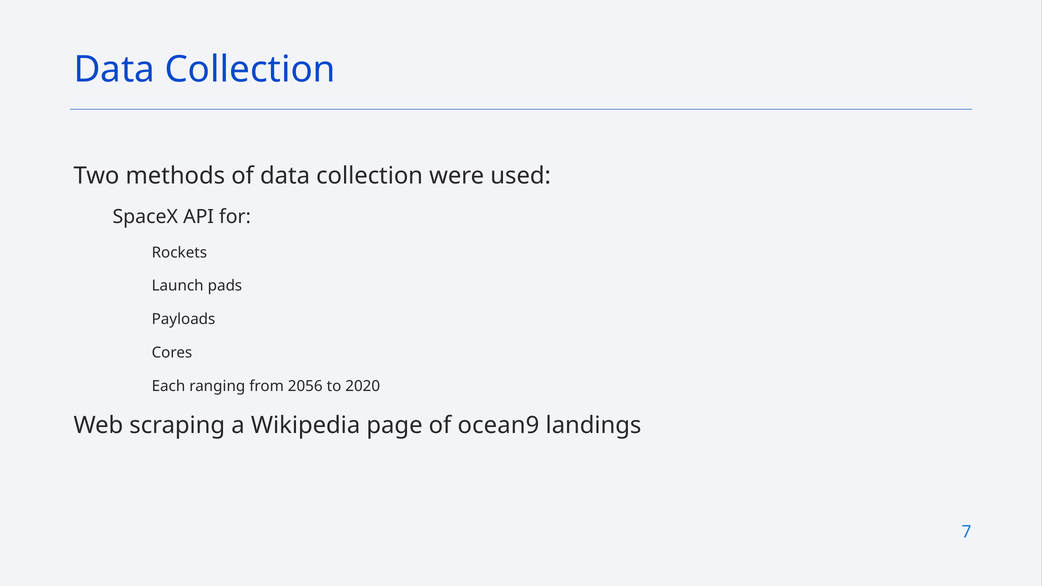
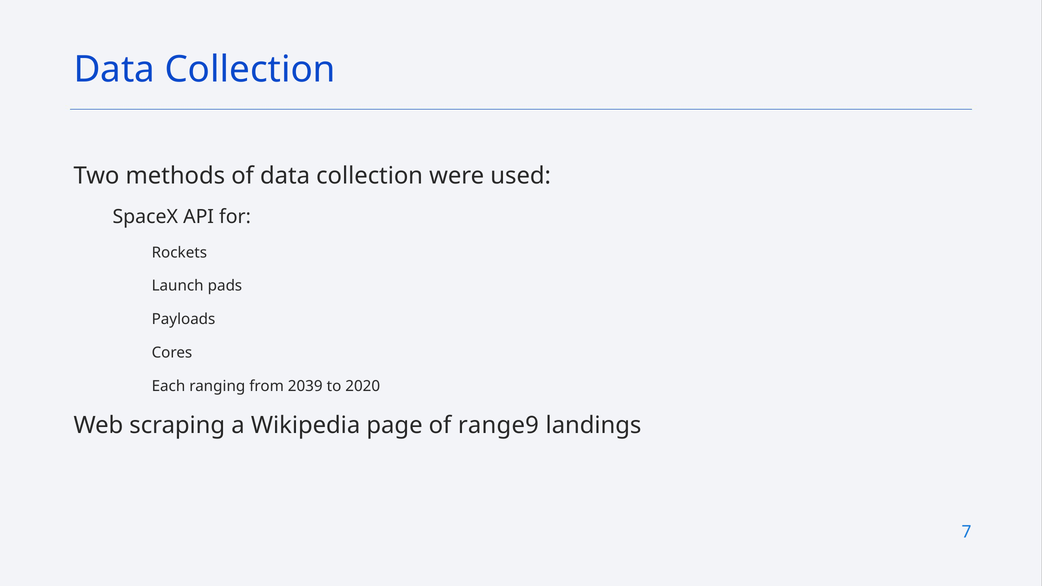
2056: 2056 -> 2039 (305, 386)
ocean9: ocean9 -> range9 (498, 426)
